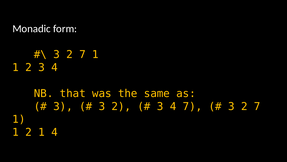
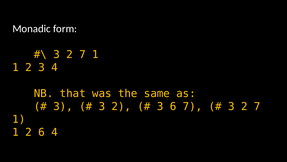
4: 4 -> 6 (173, 106)
2 1: 1 -> 6 (42, 132)
